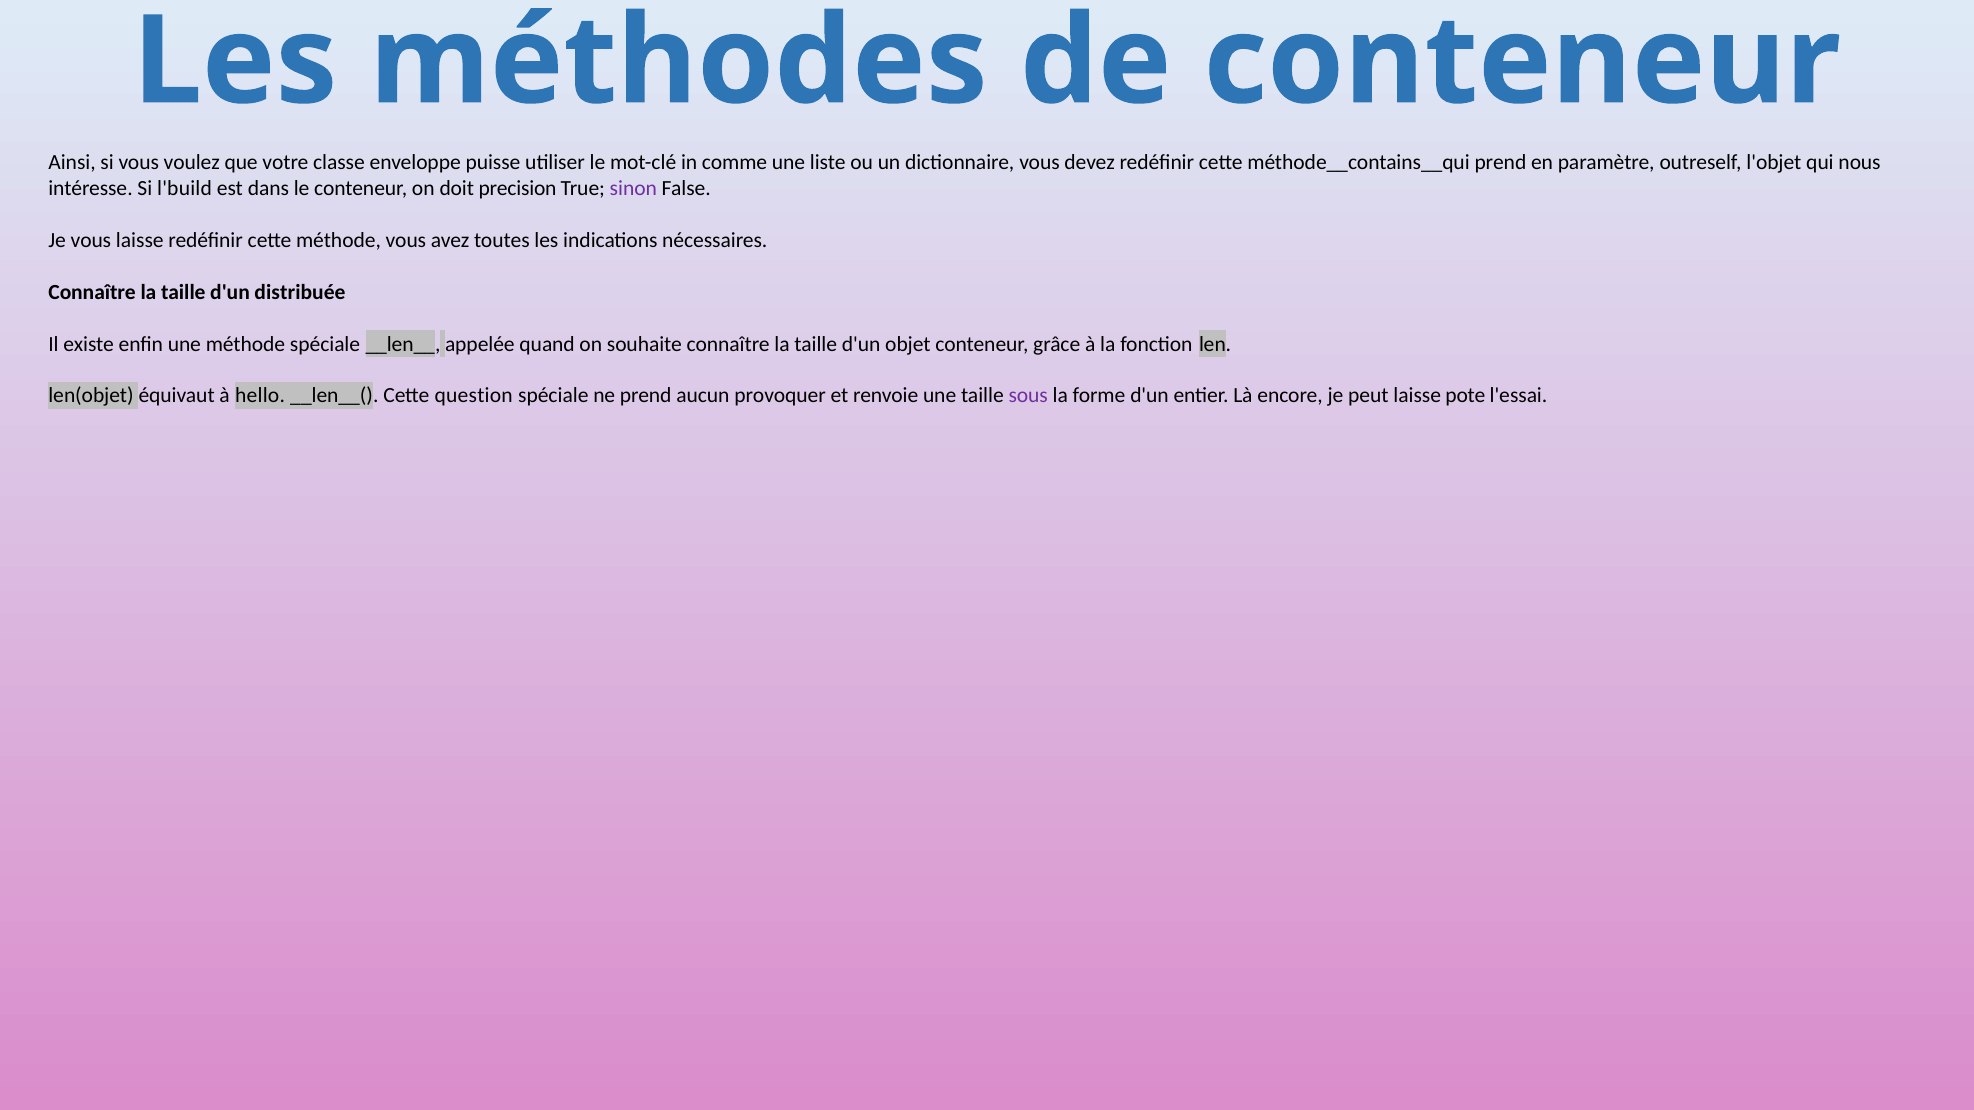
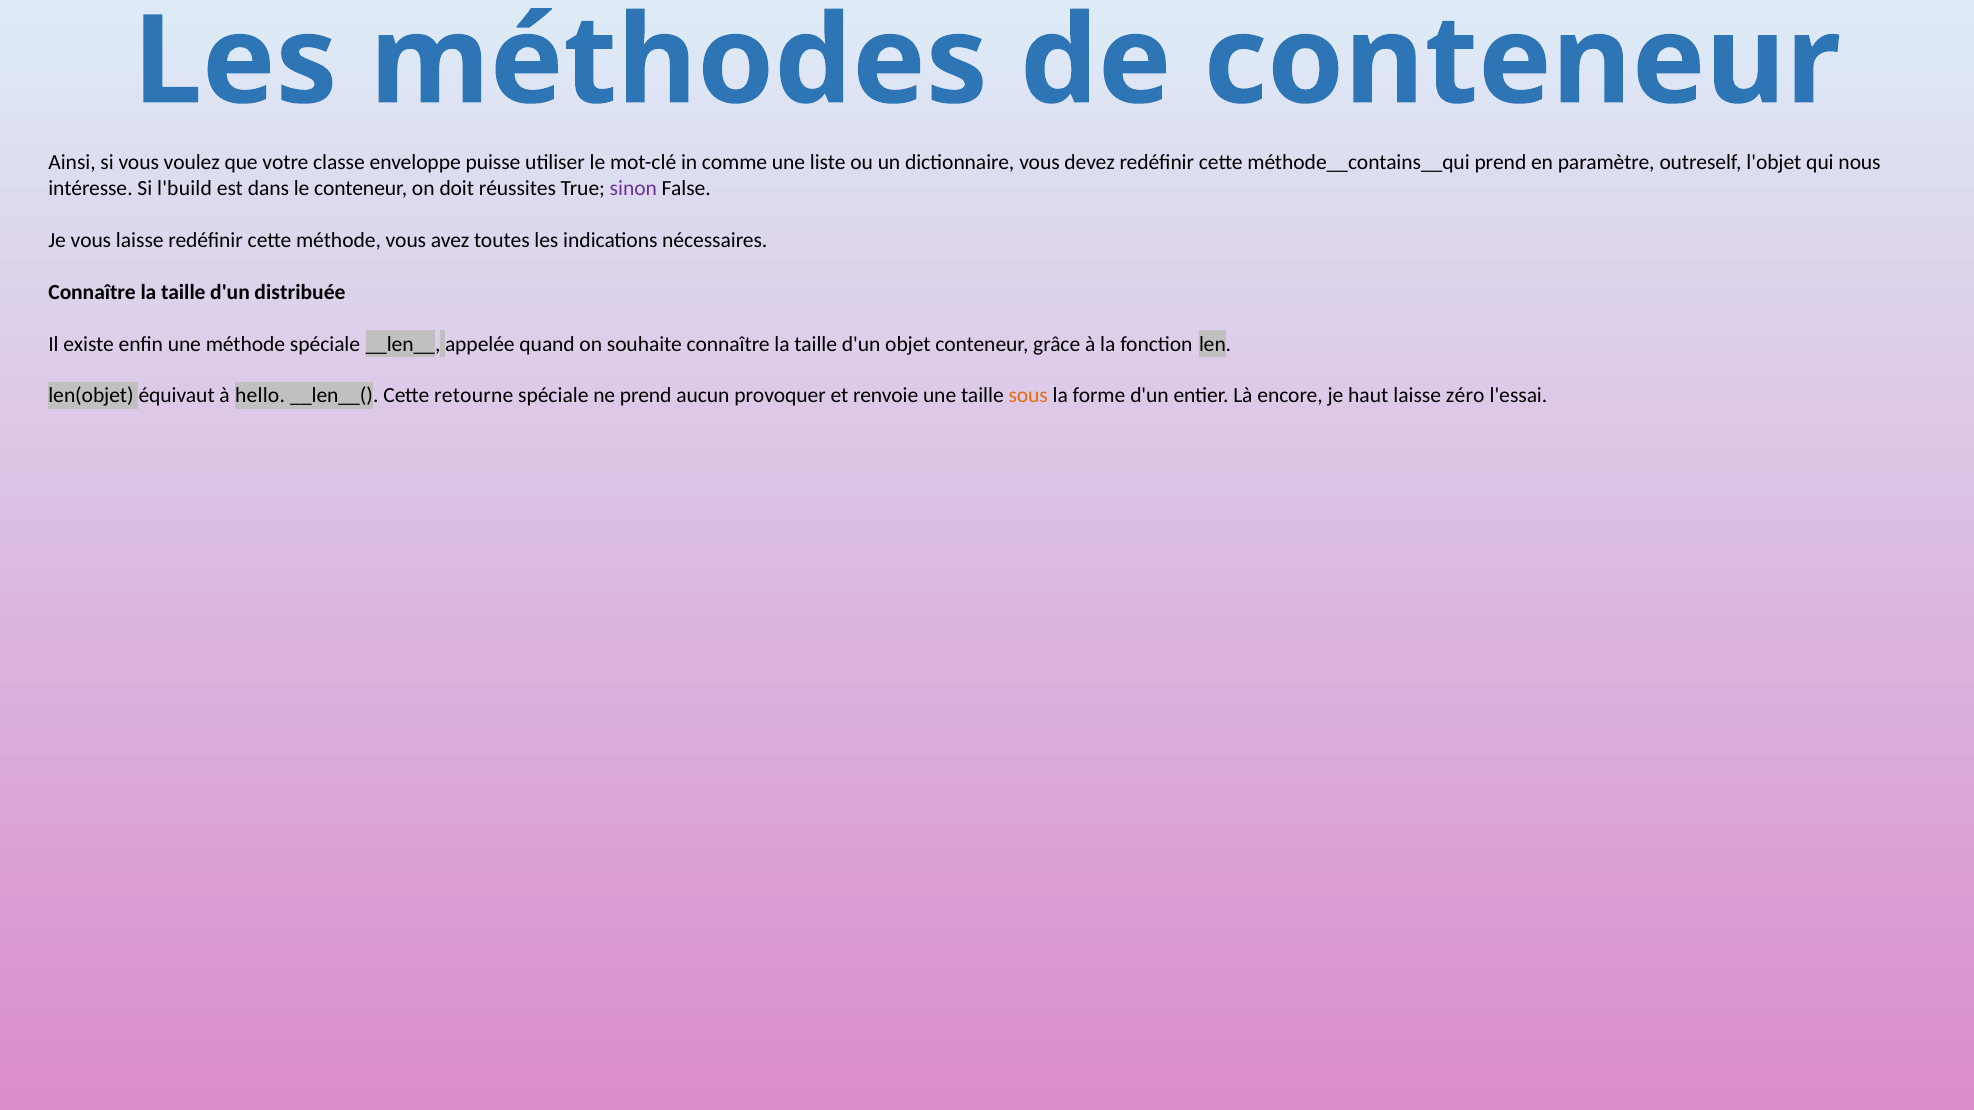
precision: precision -> réussites (517, 189)
question: question -> retourne (474, 396)
sous colour: purple -> orange (1028, 396)
peut: peut -> haut (1368, 396)
pote: pote -> zéro (1465, 396)
